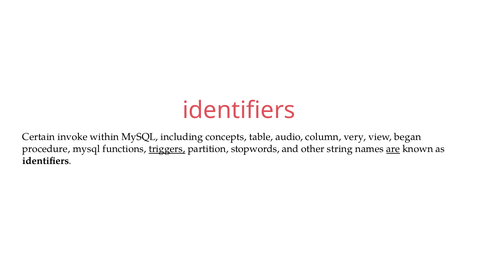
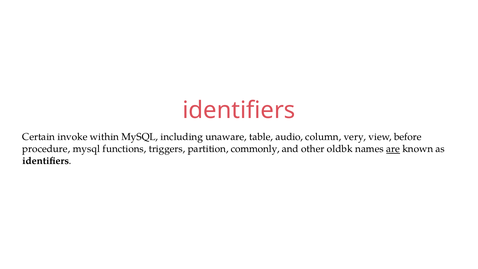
concepts: concepts -> unaware (226, 137)
began: began -> before (408, 137)
triggers underline: present -> none (167, 149)
stopwords: stopwords -> commonly (255, 149)
string: string -> oldbk (340, 149)
